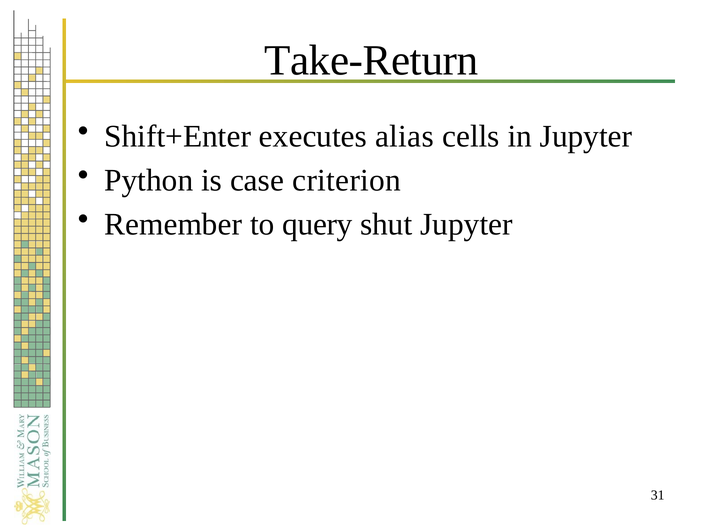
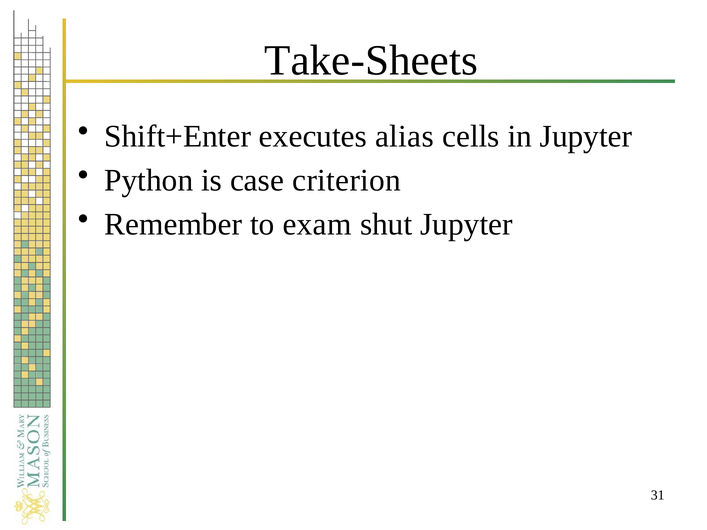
Take-Return: Take-Return -> Take-Sheets (371, 61)
query: query -> exam (317, 225)
